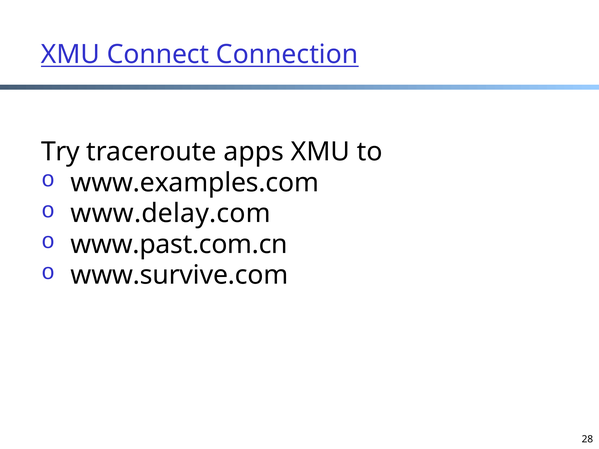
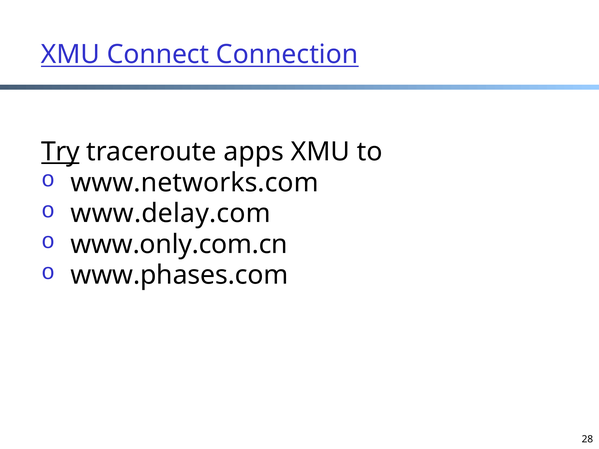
Try underline: none -> present (60, 152)
www.examples.com: www.examples.com -> www.networks.com (195, 183)
www.past.com.cn: www.past.com.cn -> www.only.com.cn (179, 245)
www.survive.com: www.survive.com -> www.phases.com (179, 275)
